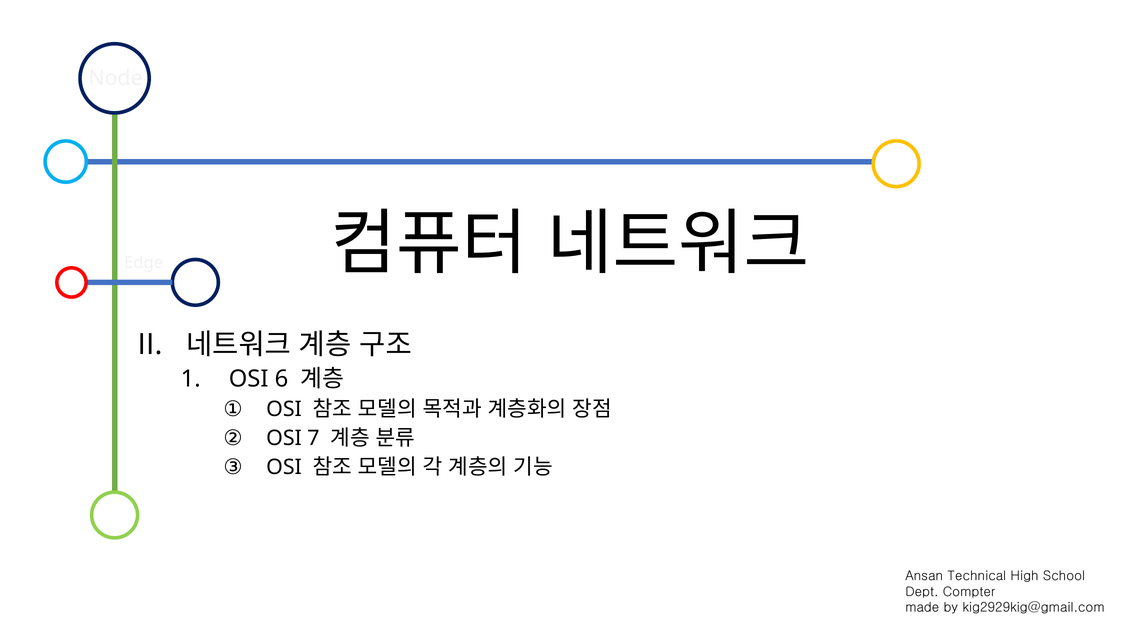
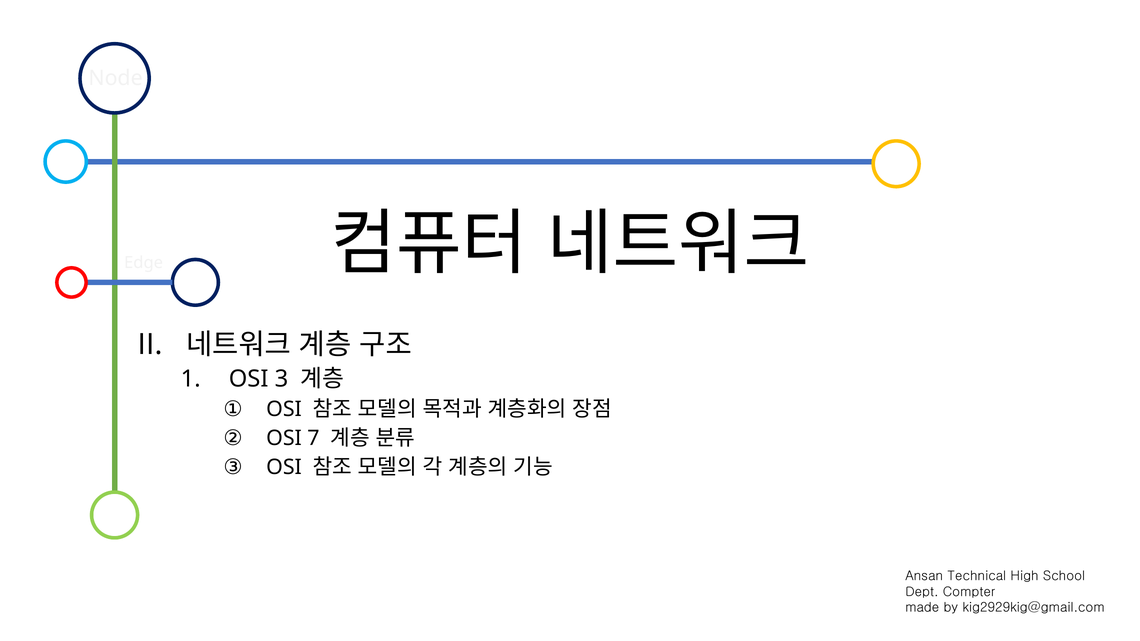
6: 6 -> 3 (282, 379)
